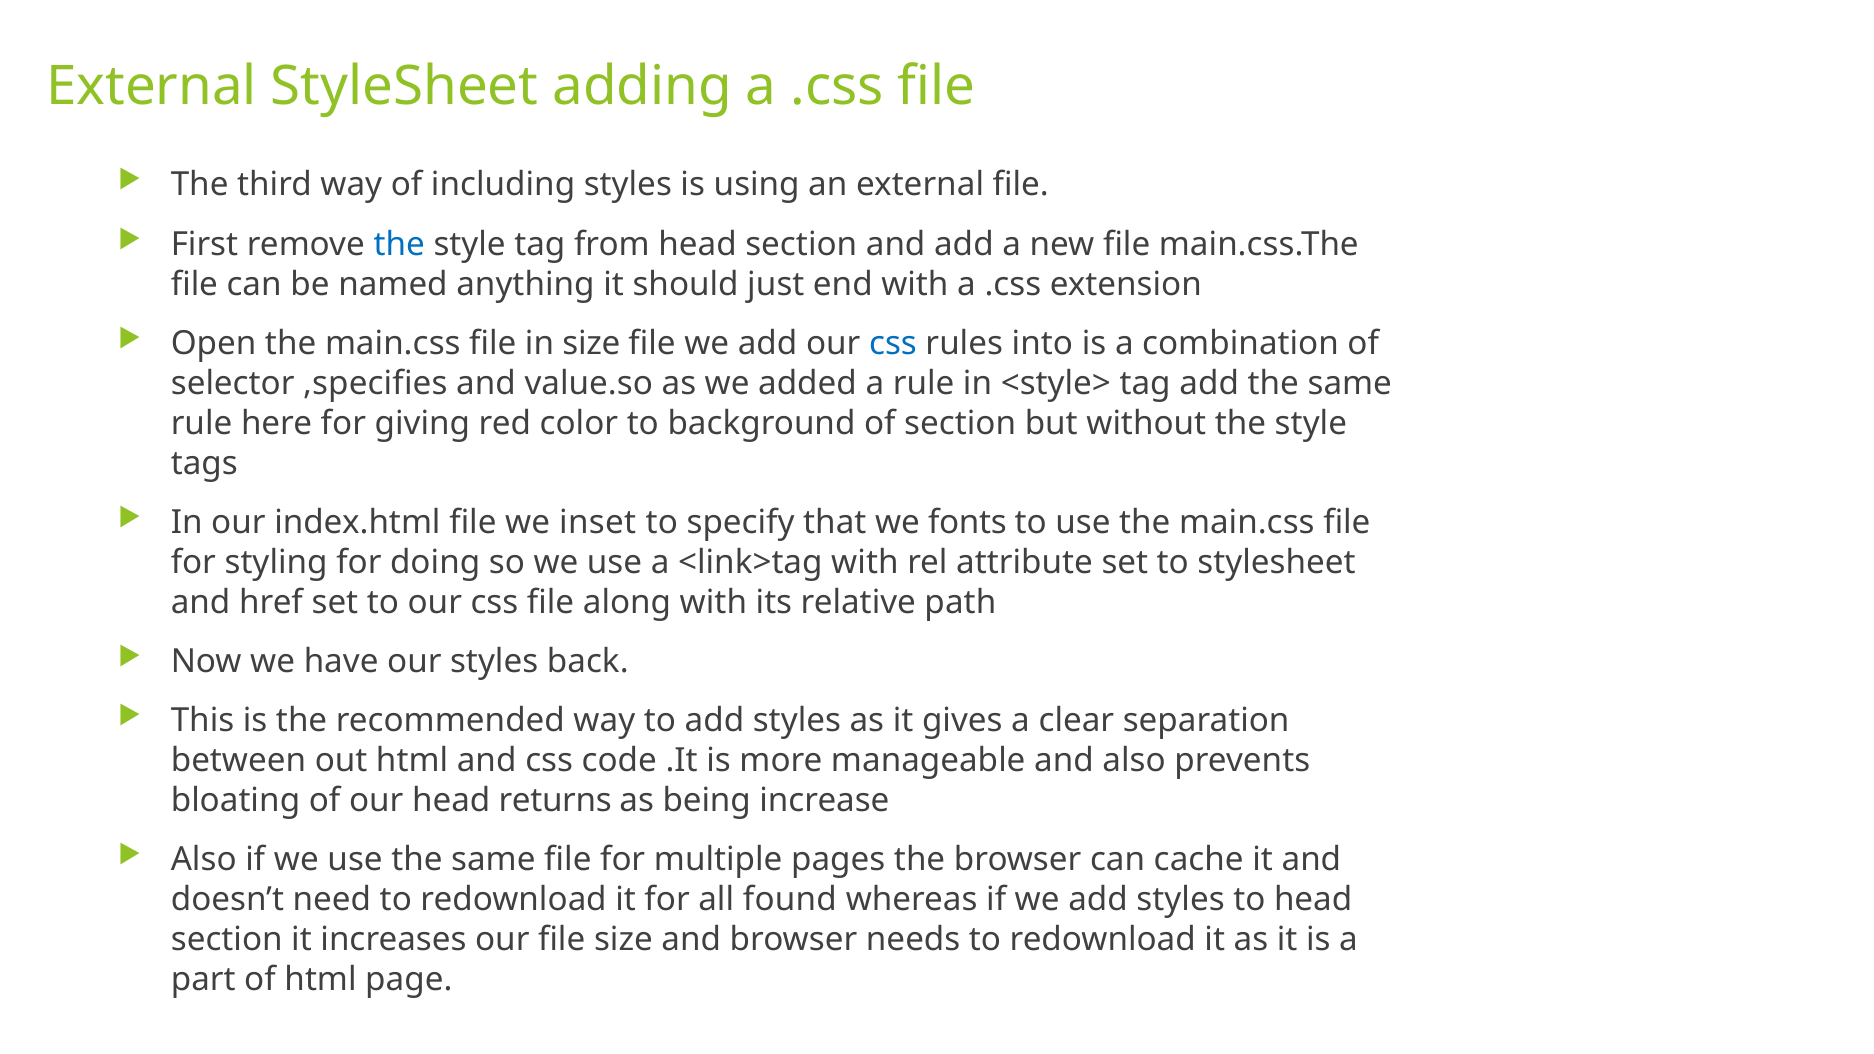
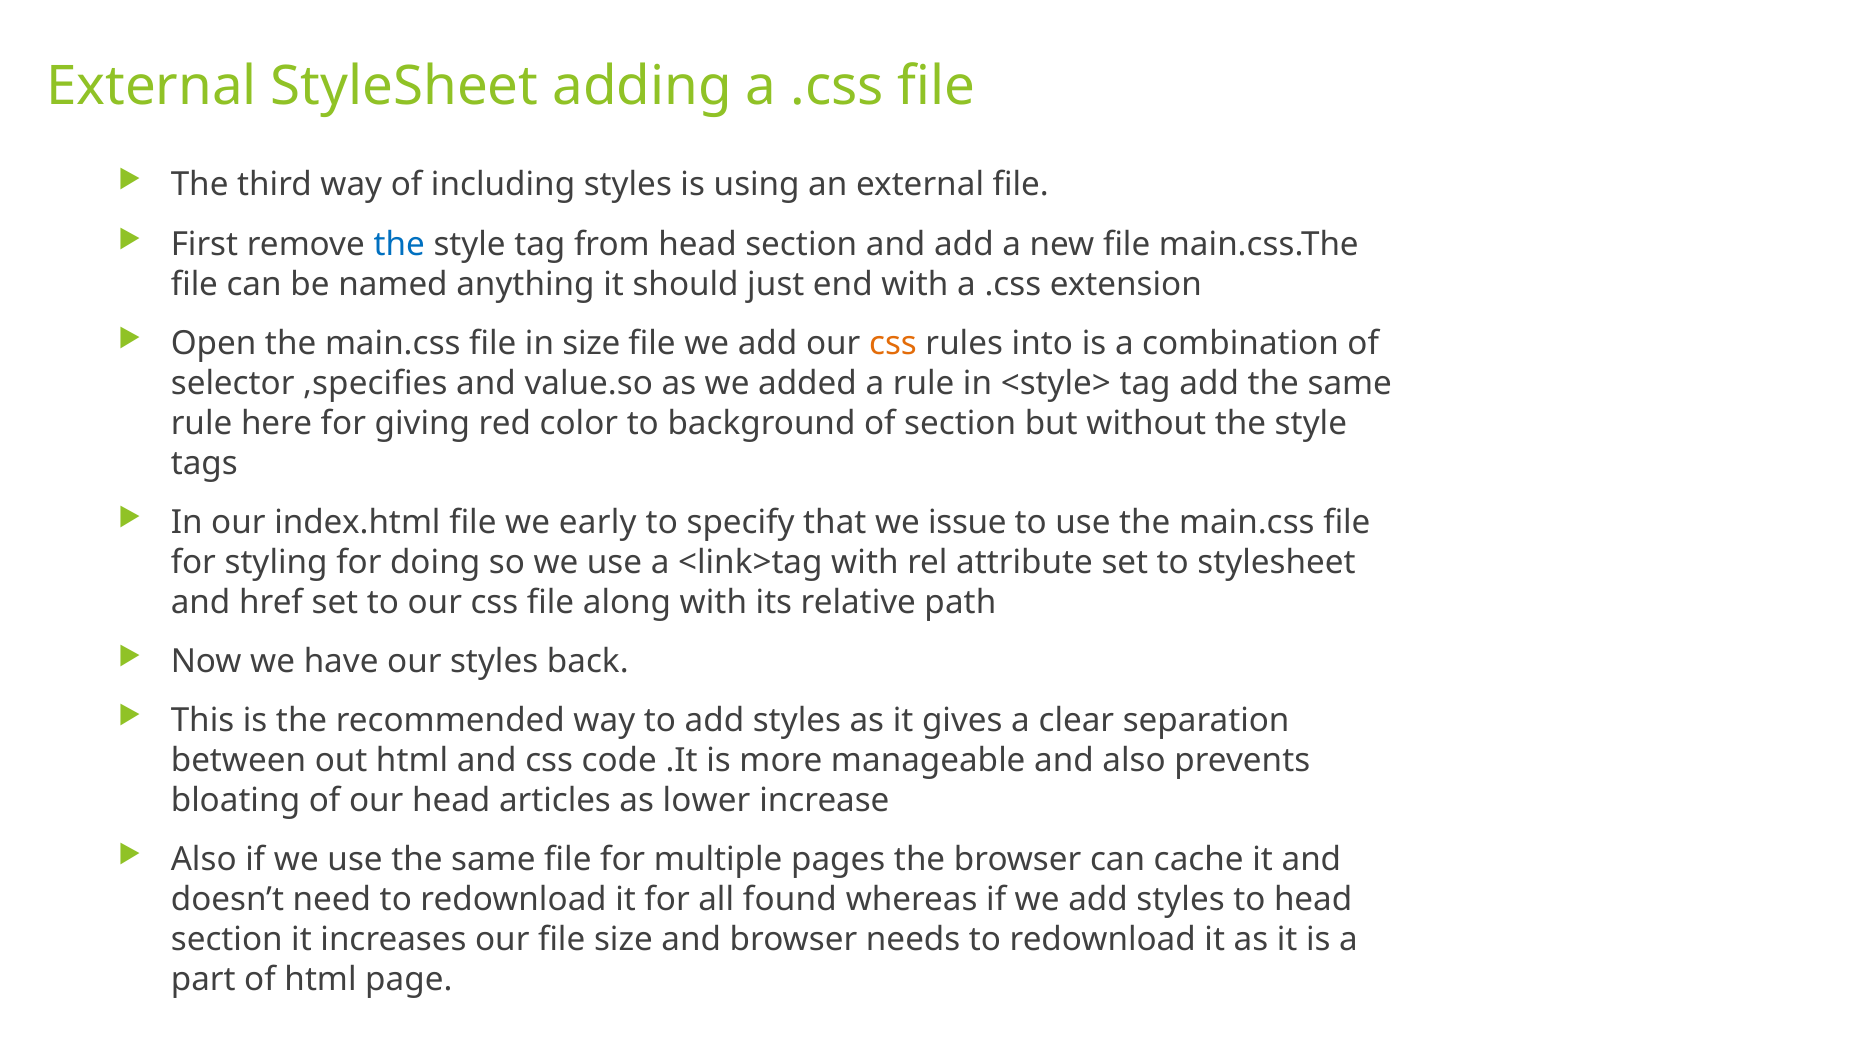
css colour: blue -> orange (893, 344)
inset: inset -> early (598, 523)
fonts: fonts -> issue (967, 523)
returns: returns -> articles (555, 801)
being: being -> lower (707, 801)
